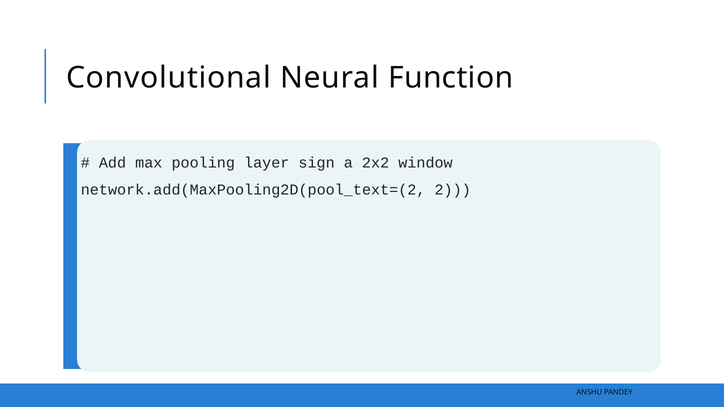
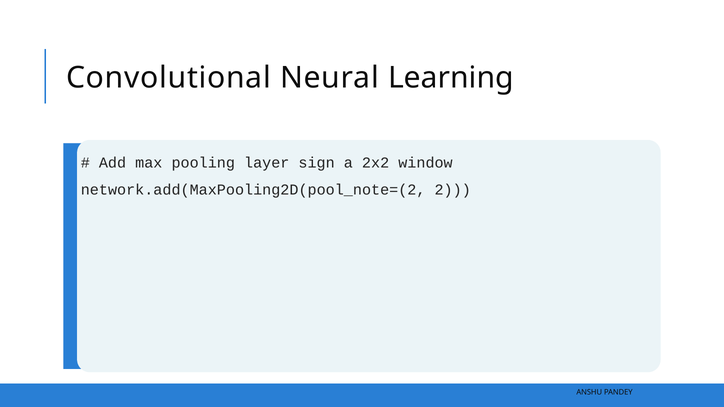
Function: Function -> Learning (451, 78)
network.add(MaxPooling2D(pool_text=(2: network.add(MaxPooling2D(pool_text=(2 -> network.add(MaxPooling2D(pool_note=(2 (253, 190)
